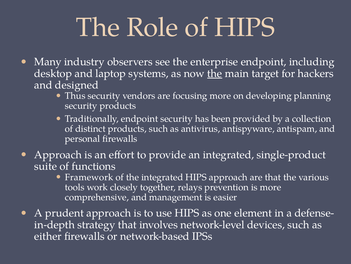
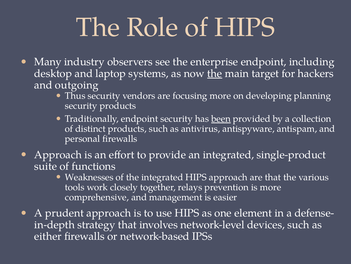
designed: designed -> outgoing (77, 85)
been underline: none -> present (221, 119)
Framework: Framework -> Weaknesses (89, 177)
